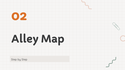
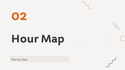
Alley: Alley -> Hour (25, 39)
